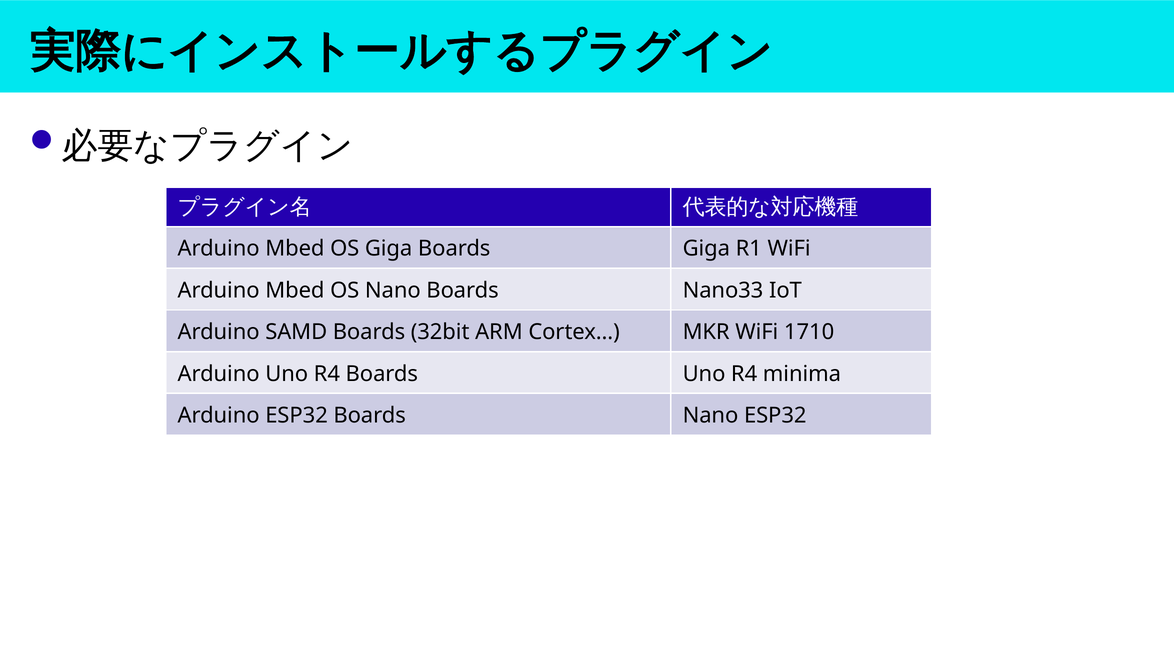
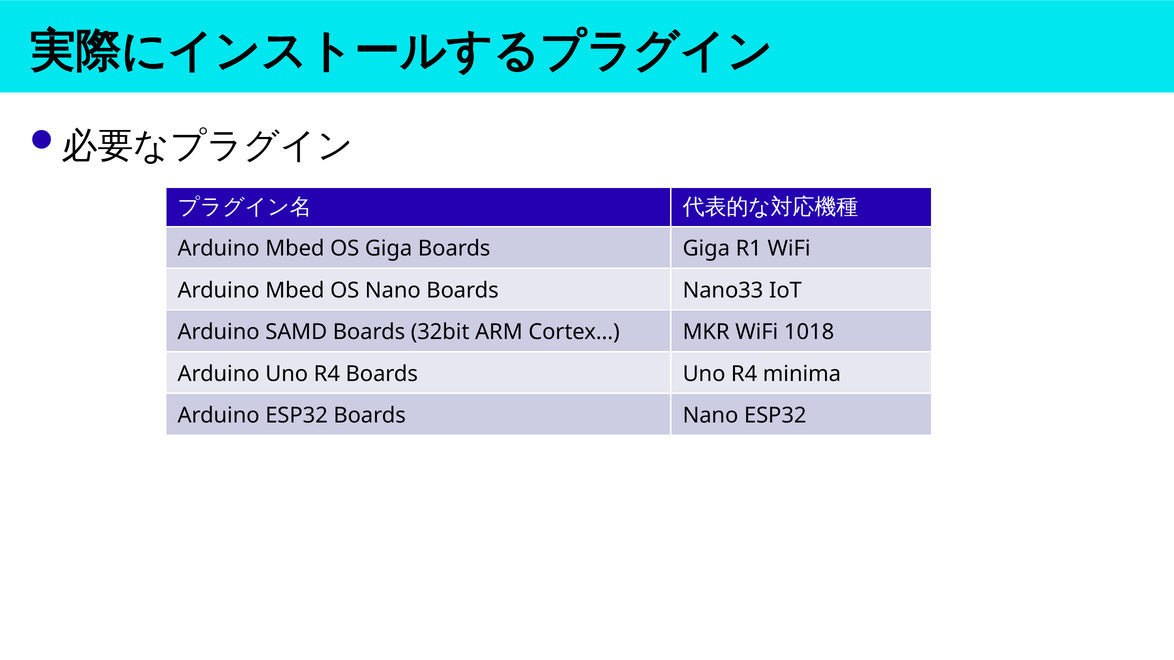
1710: 1710 -> 1018 (809, 332)
